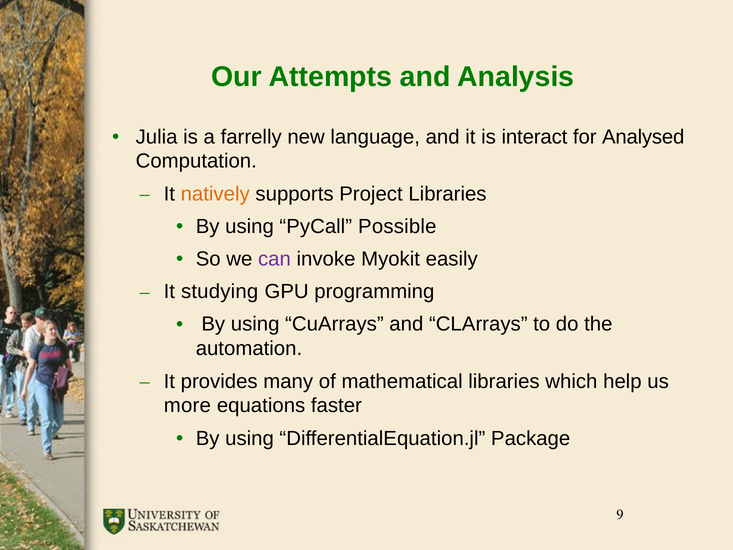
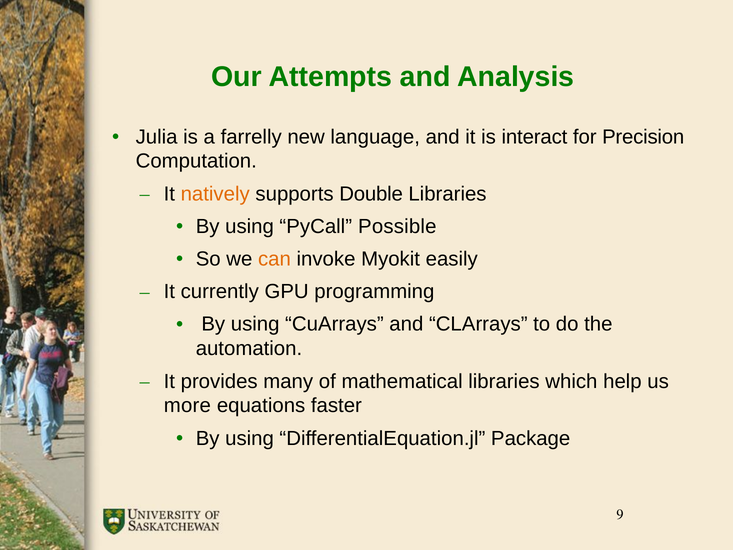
Analysed: Analysed -> Precision (643, 137)
Project: Project -> Double (371, 194)
can colour: purple -> orange (274, 259)
studying: studying -> currently (220, 291)
